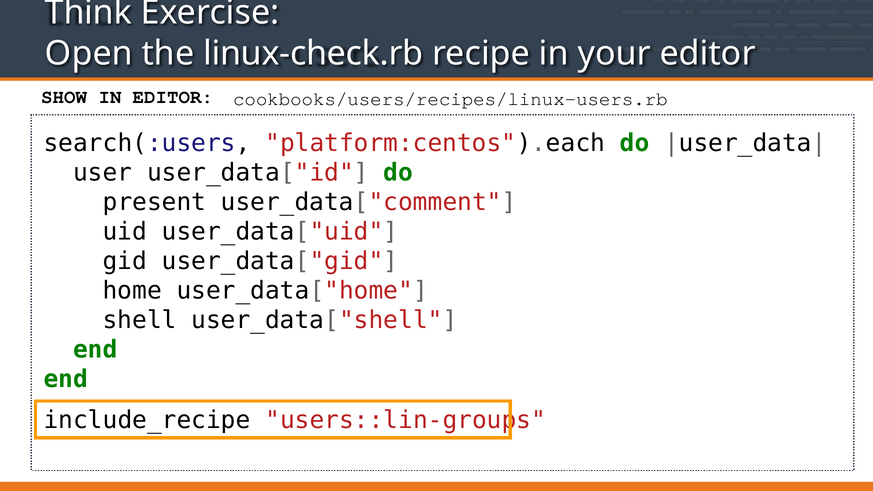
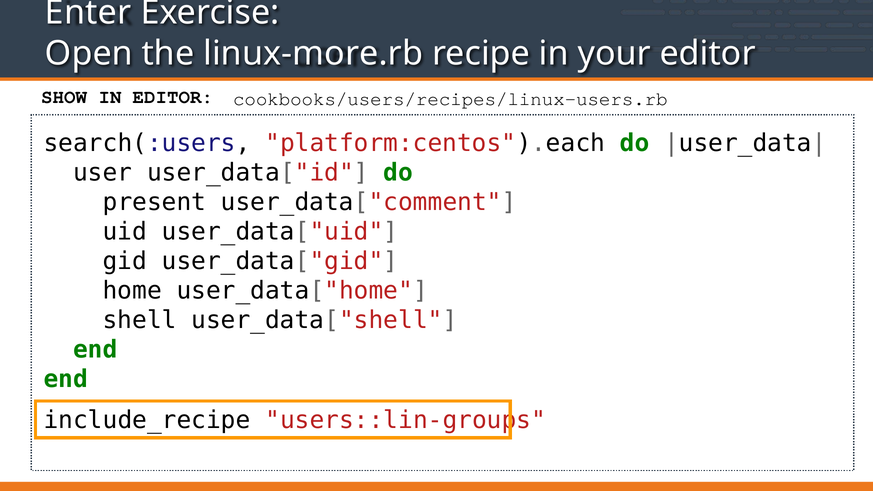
Think: Think -> Enter (88, 13)
linux-check.rb: linux-check.rb -> linux-more.rb (313, 54)
